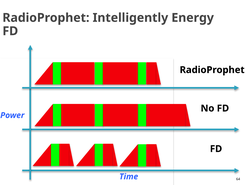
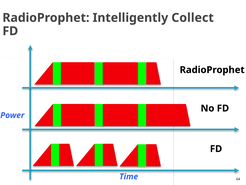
Energy: Energy -> Collect (193, 18)
